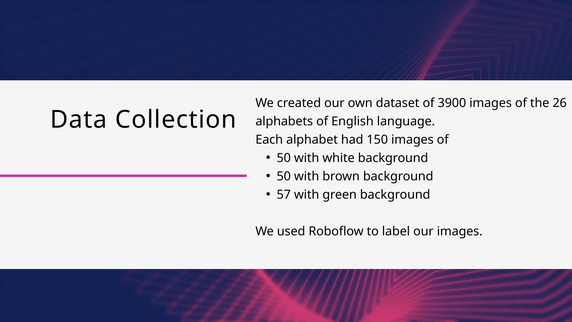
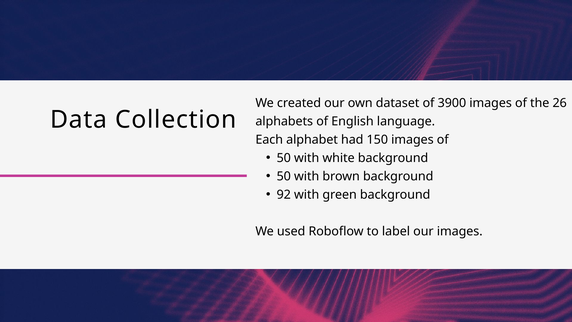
57: 57 -> 92 (284, 195)
